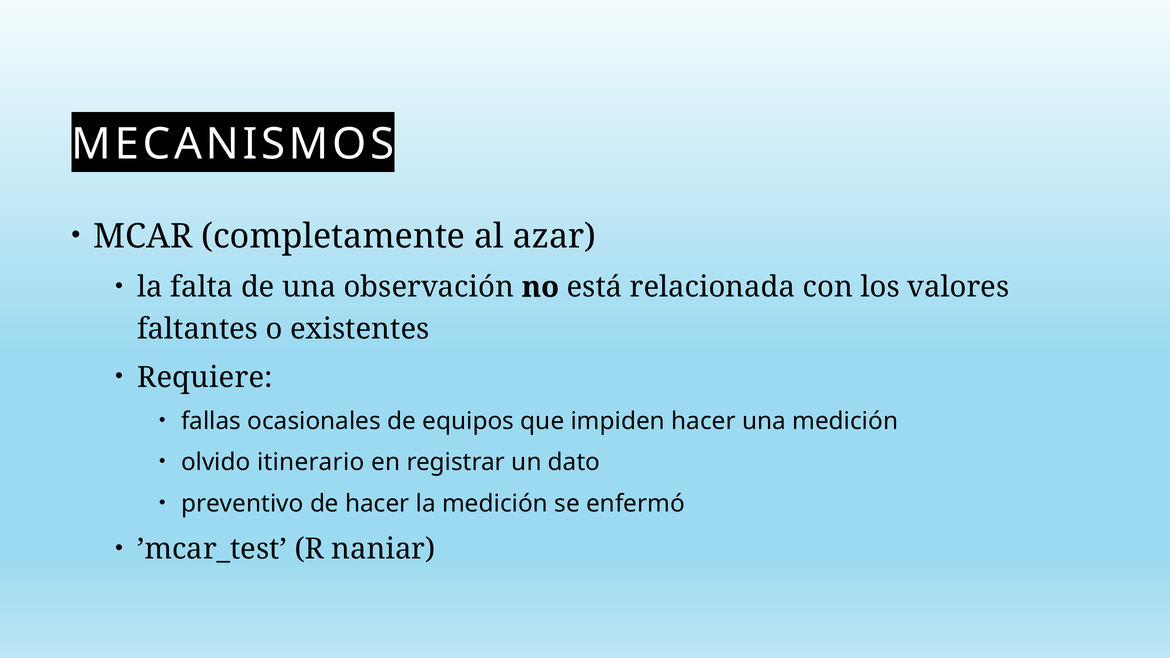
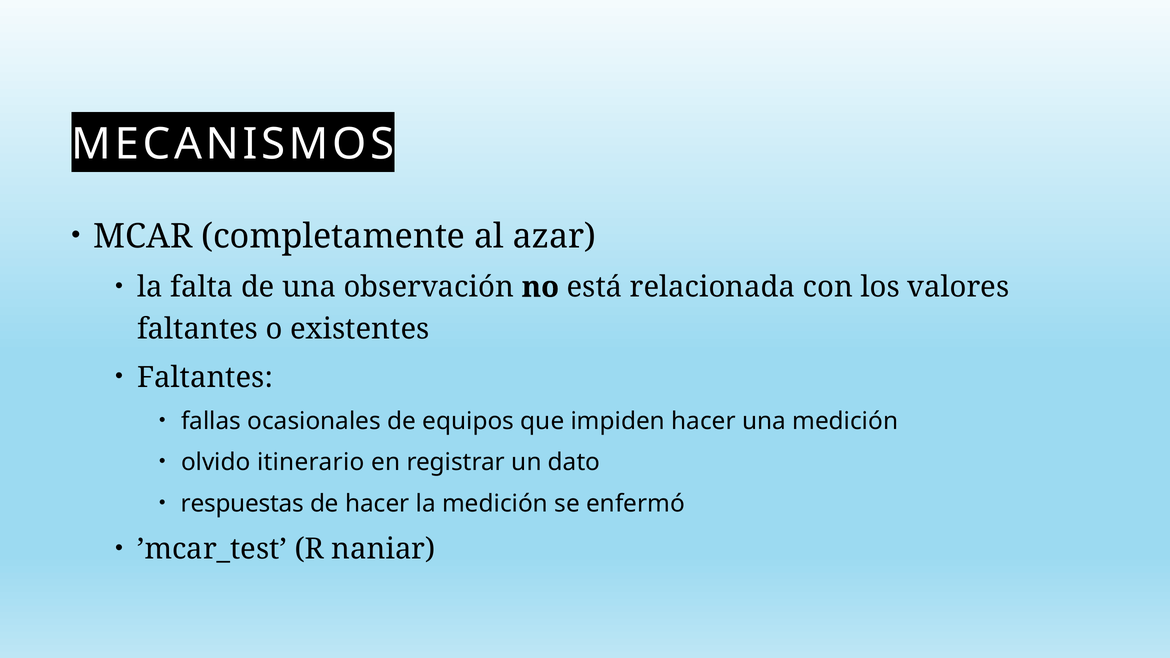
Requiere: Requiere -> Faltantes (205, 378)
preventivo: preventivo -> respuestas (242, 504)
